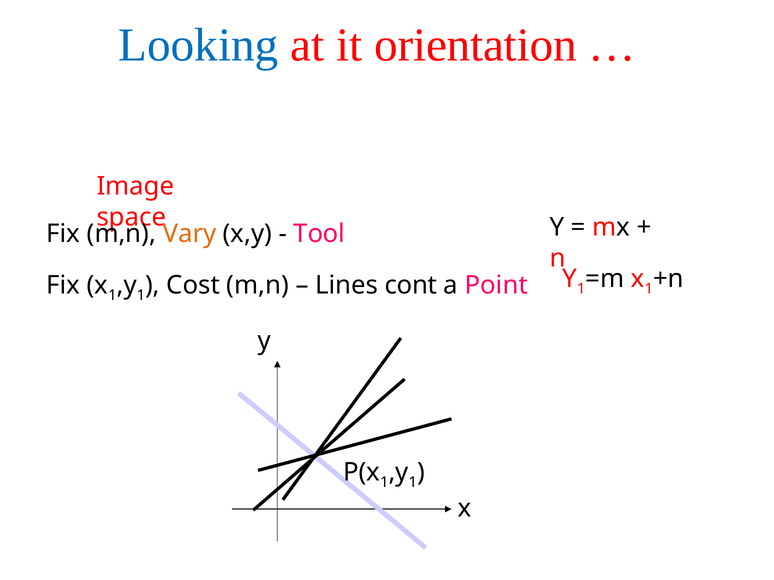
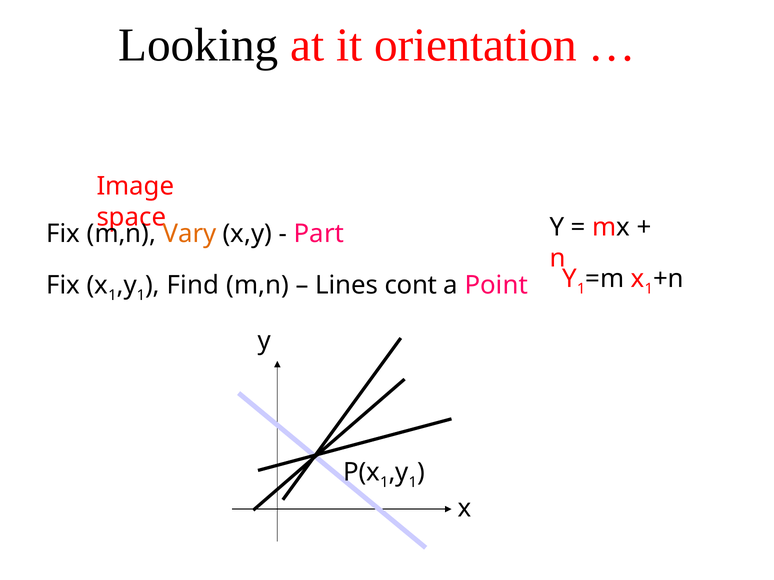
Looking colour: blue -> black (198, 45)
Tool: Tool -> Part (319, 234)
Cost: Cost -> Find (193, 286)
